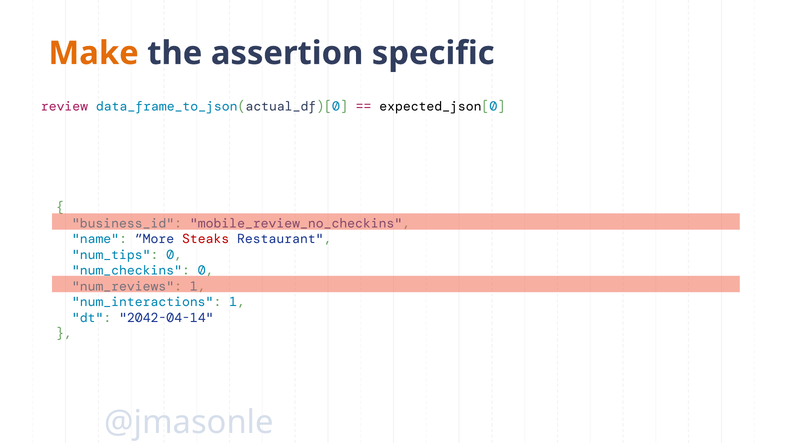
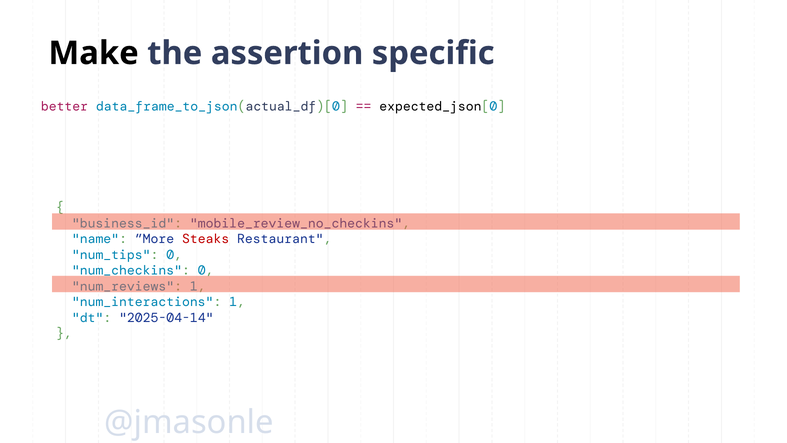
Make colour: orange -> black (94, 53)
review: review -> better (64, 106)
2042-04-14: 2042-04-14 -> 2025-04-14 (166, 318)
